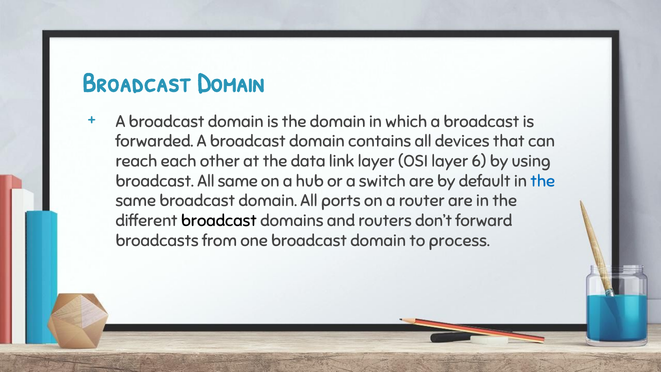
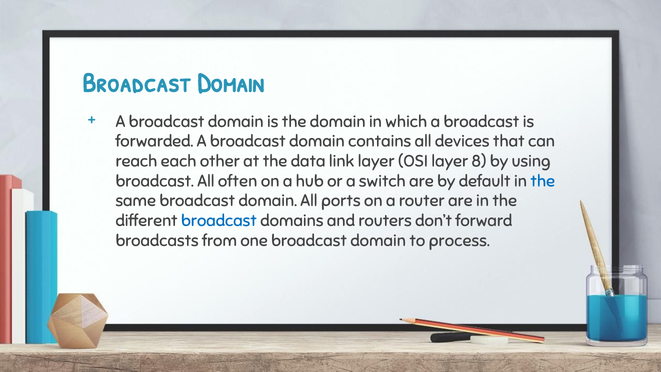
6: 6 -> 8 (479, 161)
All same: same -> often (238, 181)
broadcast colour: black -> blue (219, 221)
